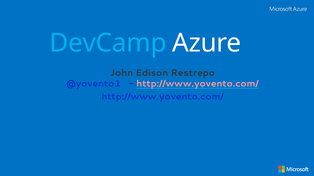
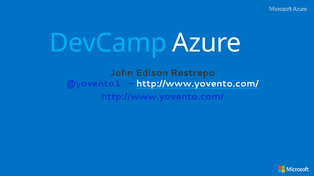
http://www.yovento.com/ colour: pink -> white (197, 84)
